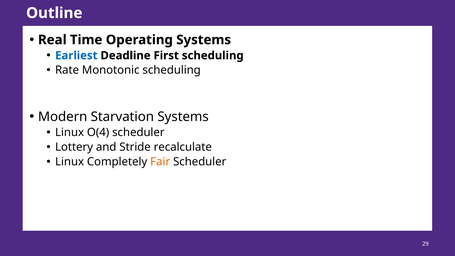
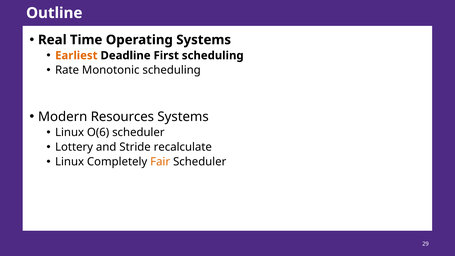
Earliest colour: blue -> orange (76, 56)
Starvation: Starvation -> Resources (122, 117)
O(4: O(4 -> O(6 (98, 132)
